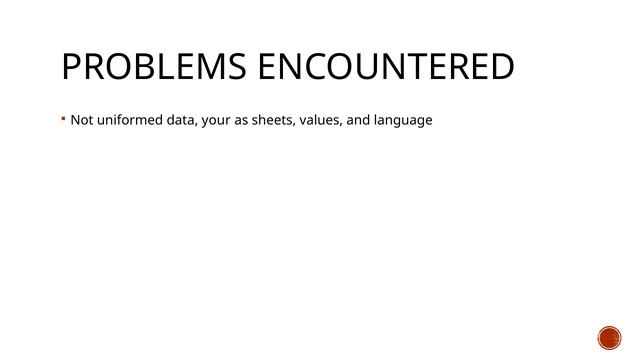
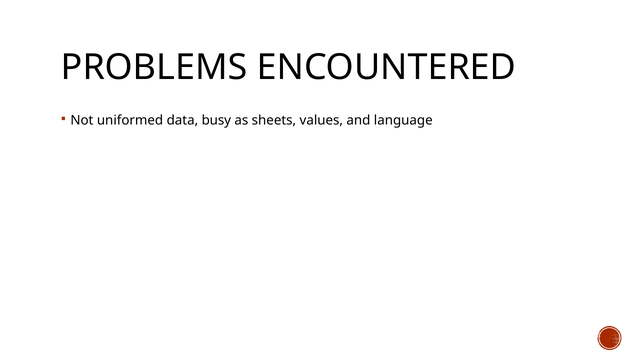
your: your -> busy (216, 121)
